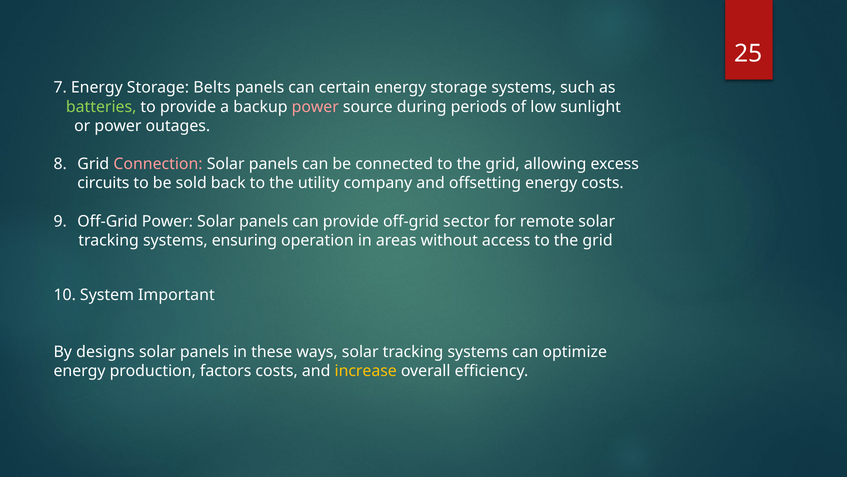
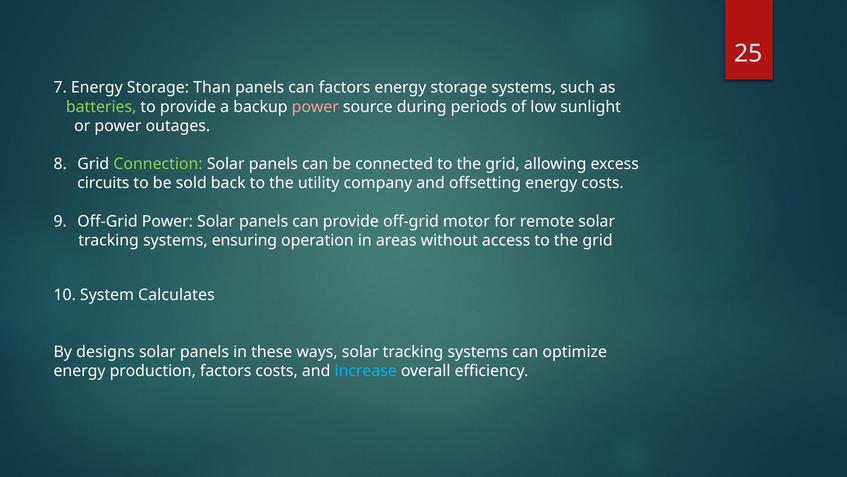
Belts: Belts -> Than (212, 88)
can certain: certain -> factors (345, 88)
Connection colour: pink -> light green (158, 164)
sector: sector -> motor (466, 221)
Important: Important -> Calculates (176, 294)
increase colour: yellow -> light blue (366, 371)
